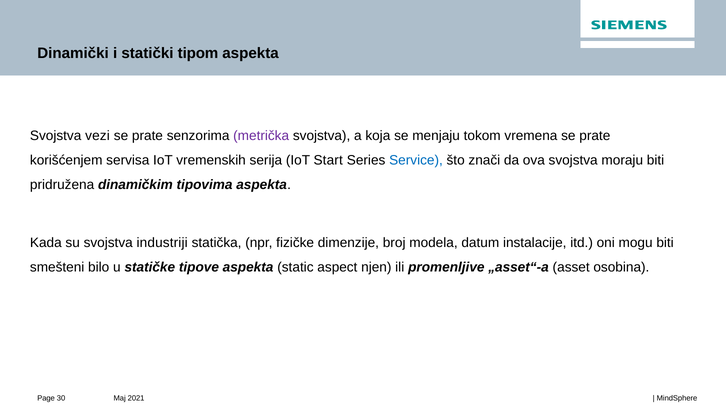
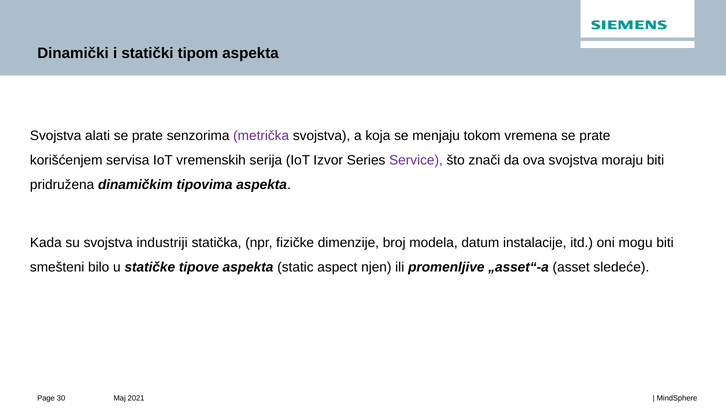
vezi: vezi -> alati (98, 136)
Start: Start -> Izvor (328, 161)
Service colour: blue -> purple (416, 161)
osobina: osobina -> sledeće (621, 268)
